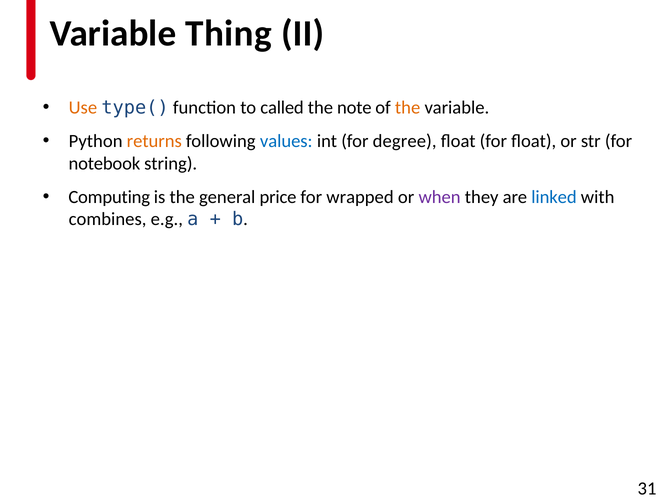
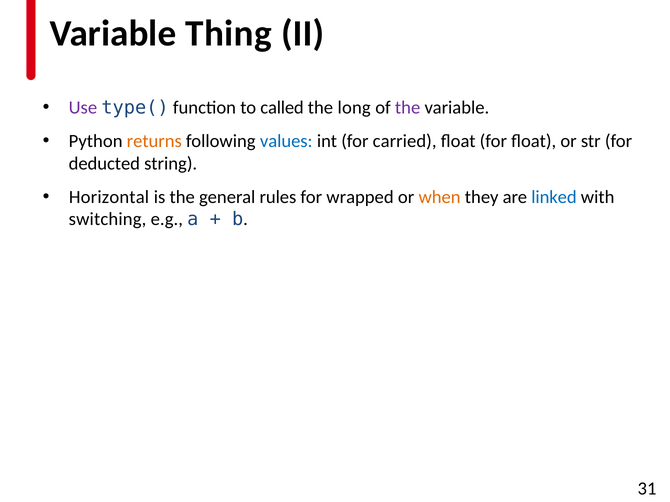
Use colour: orange -> purple (83, 108)
note: note -> long (354, 108)
the colour: orange -> purple (408, 108)
degree: degree -> carried (405, 141)
notebook: notebook -> deducted (104, 164)
Computing: Computing -> Horizontal (109, 197)
price: price -> rules (278, 197)
when colour: purple -> orange (440, 197)
combines: combines -> switching (107, 220)
